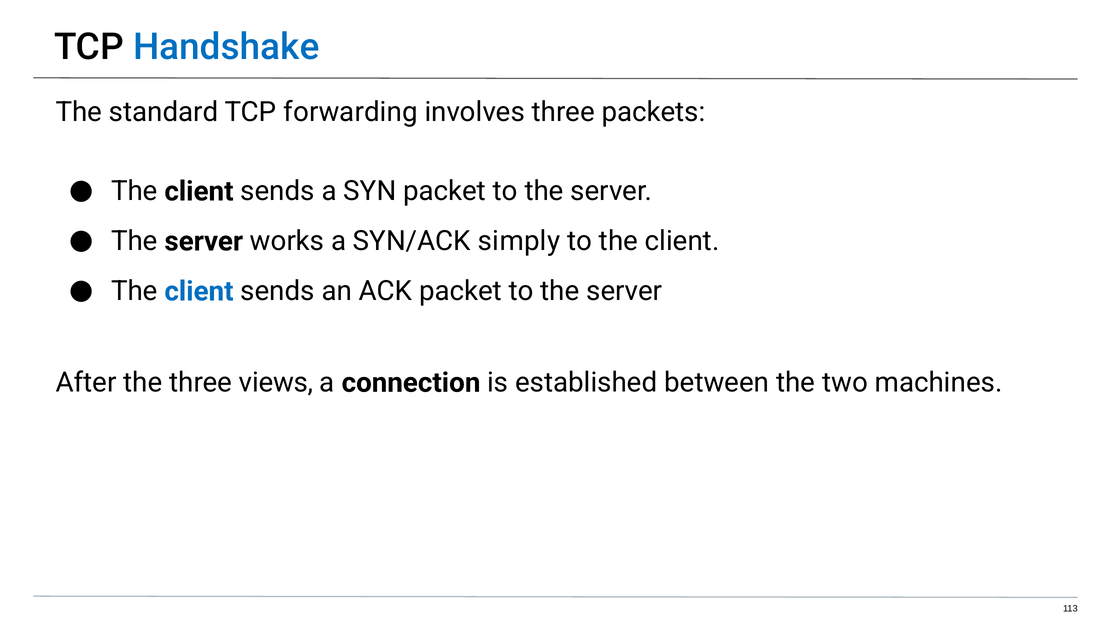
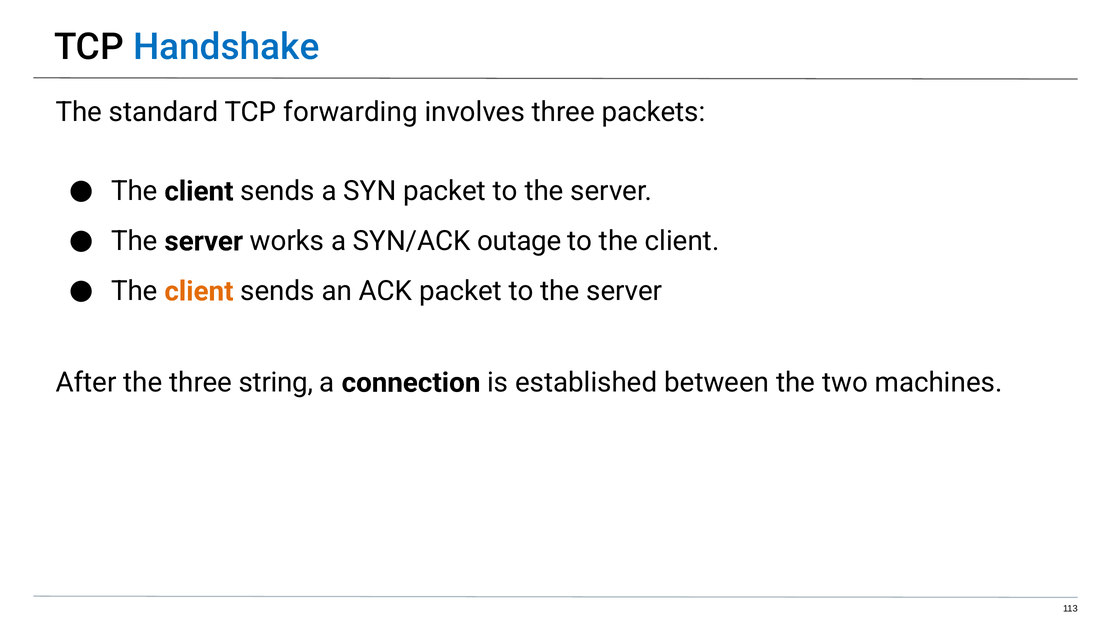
simply: simply -> outage (519, 241)
client colour: blue -> orange (199, 291)
views: views -> string (276, 383)
